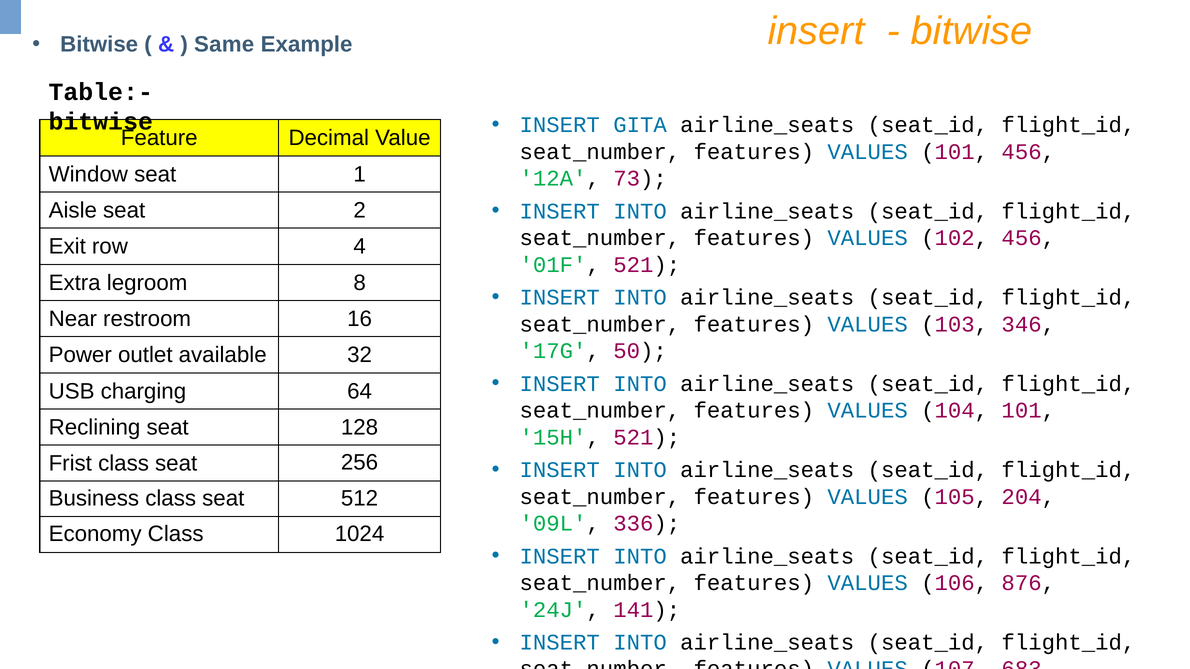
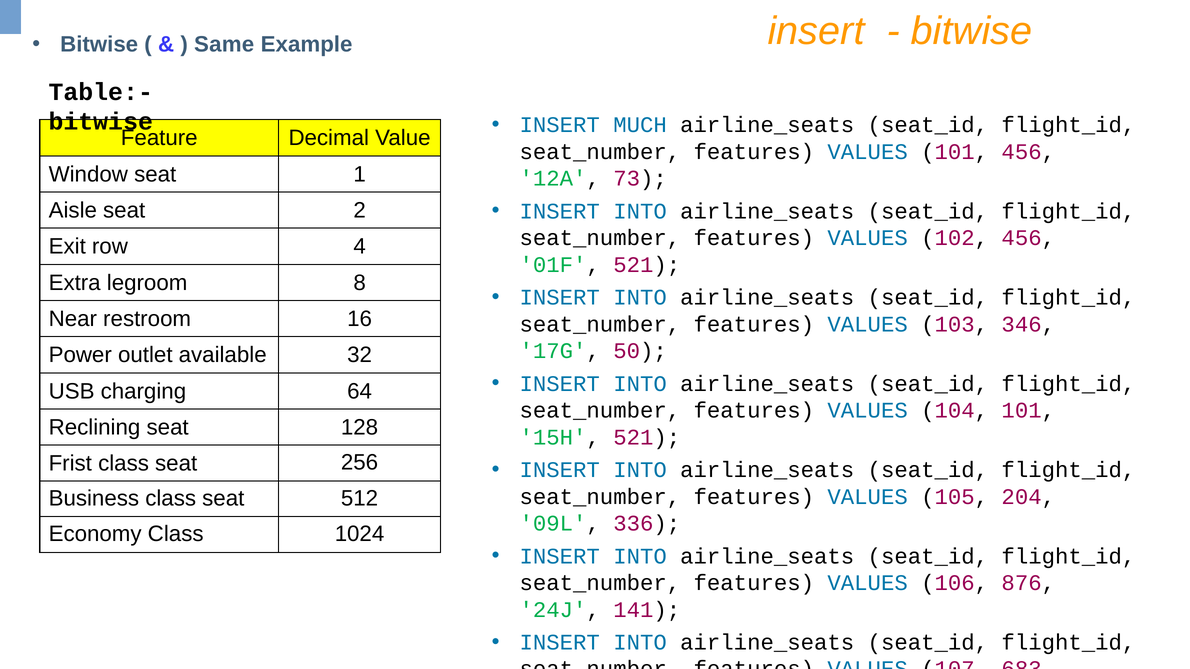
GITA: GITA -> MUCH (640, 125)
